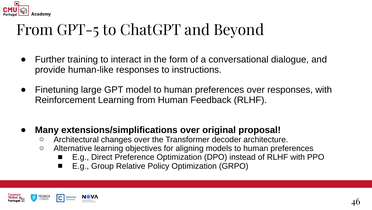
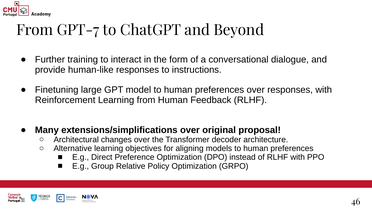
GPT-5: GPT-5 -> GPT-7 (78, 30)
